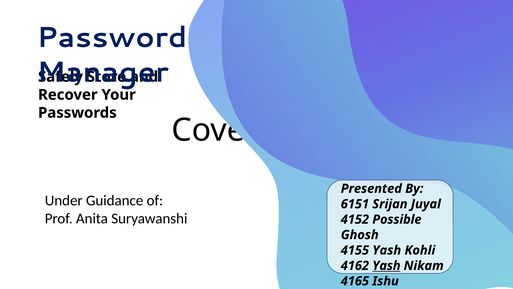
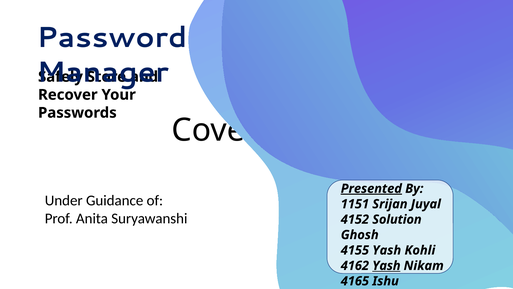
Presented underline: none -> present (371, 188)
6151: 6151 -> 1151 (355, 204)
Possible: Possible -> Solution (397, 219)
